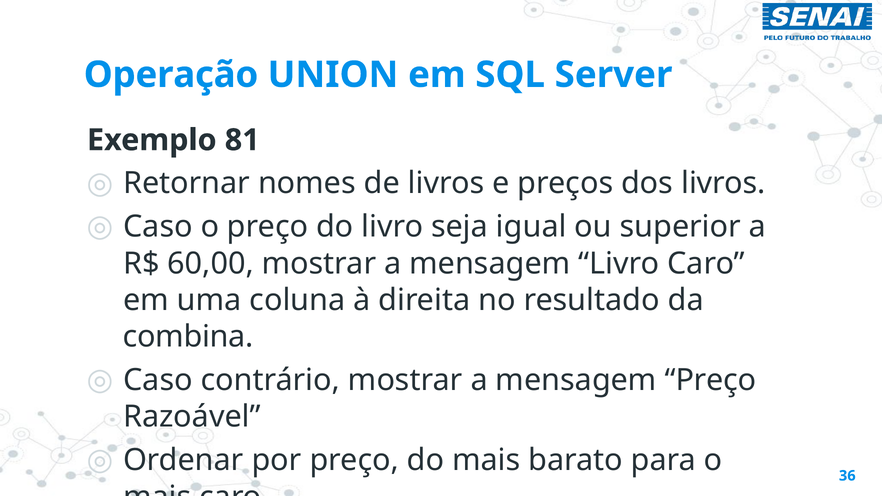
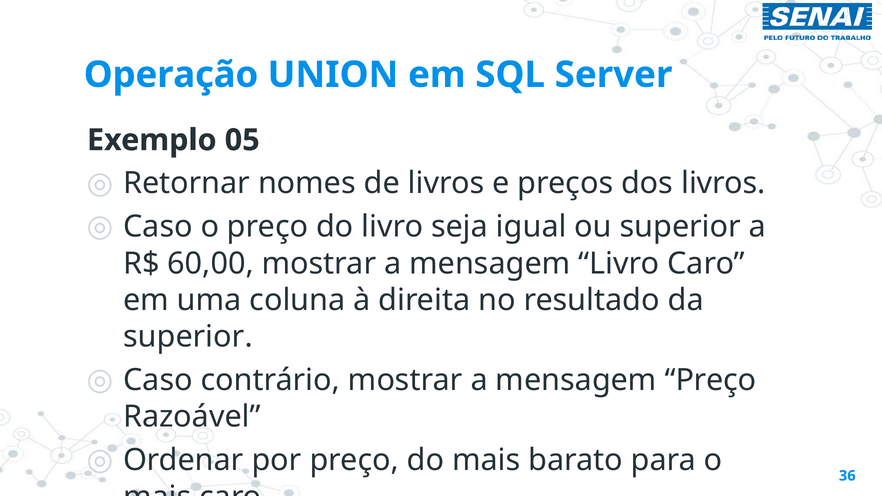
81: 81 -> 05 (242, 140)
combina: combina -> superior (188, 337)
